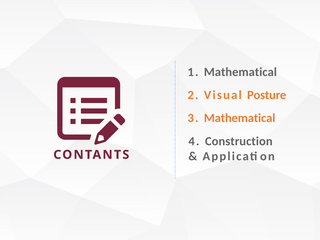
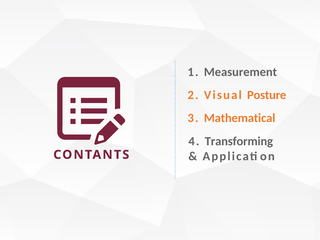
1 Mathematical: Mathematical -> Measurement (240, 72)
Construction: Construction -> Transforming (239, 141)
